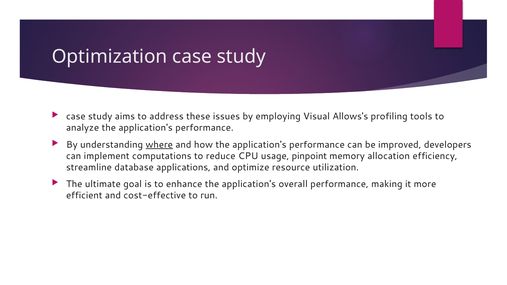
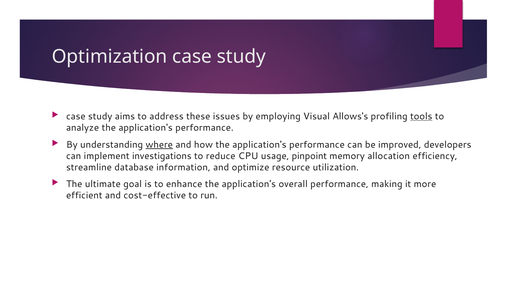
tools underline: none -> present (421, 117)
computations: computations -> investigations (162, 156)
applications: applications -> information (183, 167)
